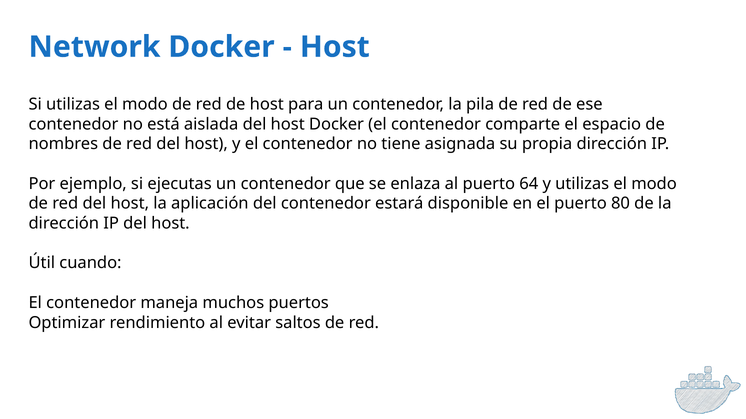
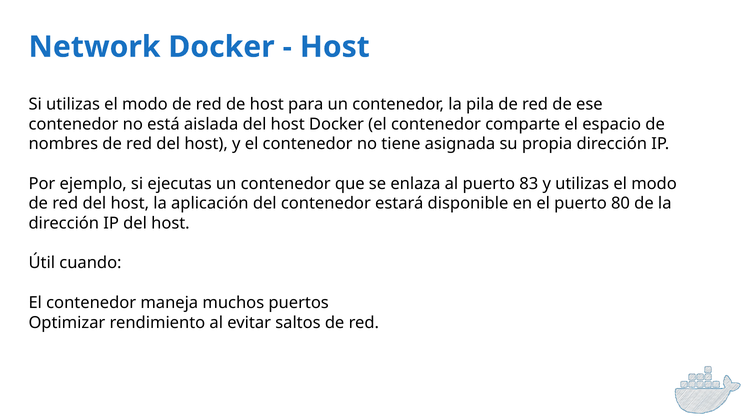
64: 64 -> 83 (529, 184)
